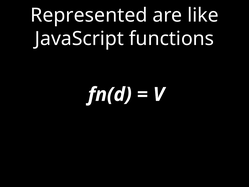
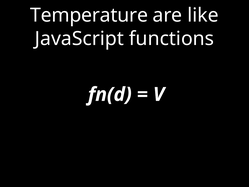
Represented: Represented -> Temperature (89, 15)
